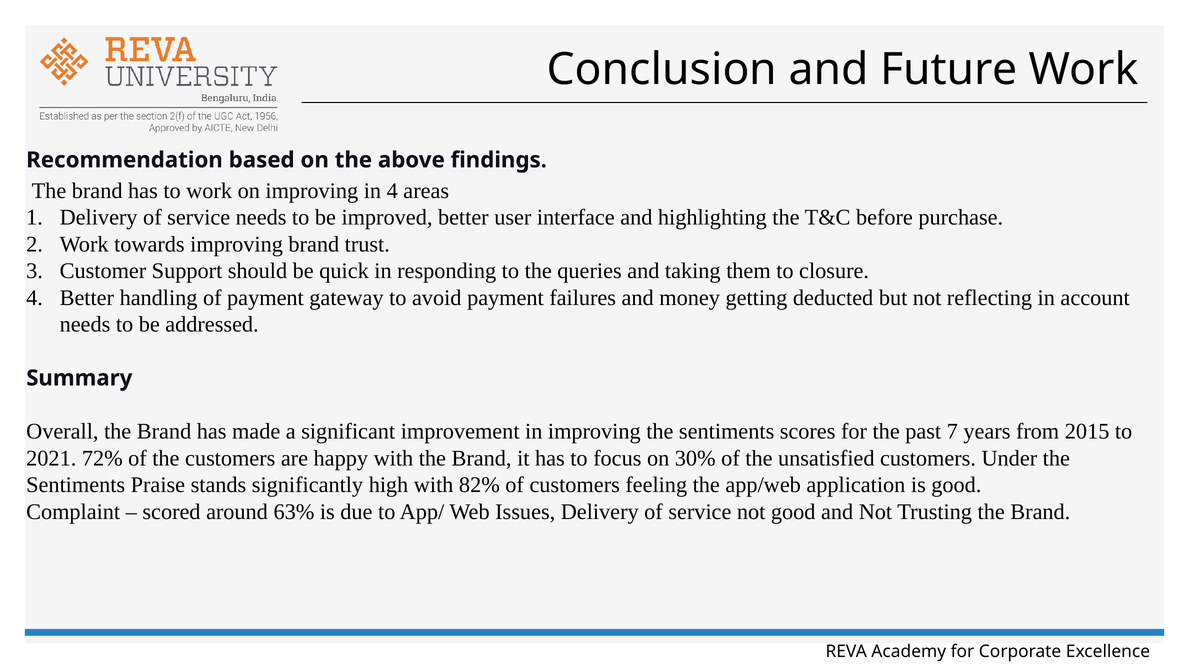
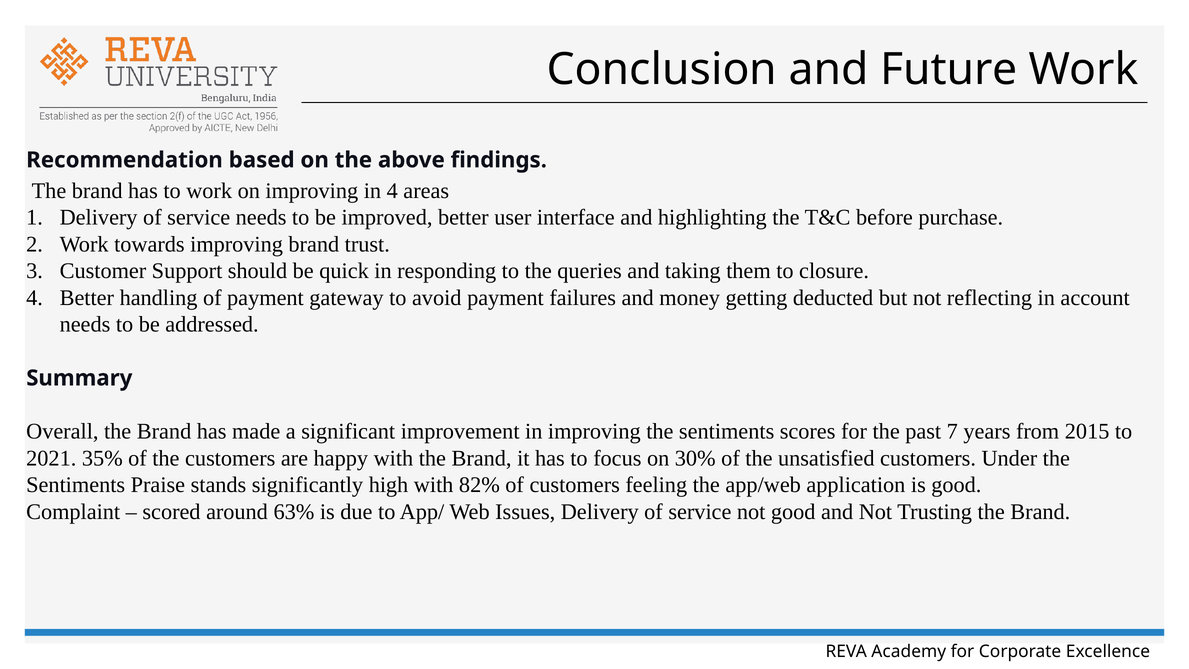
72%: 72% -> 35% (102, 458)
